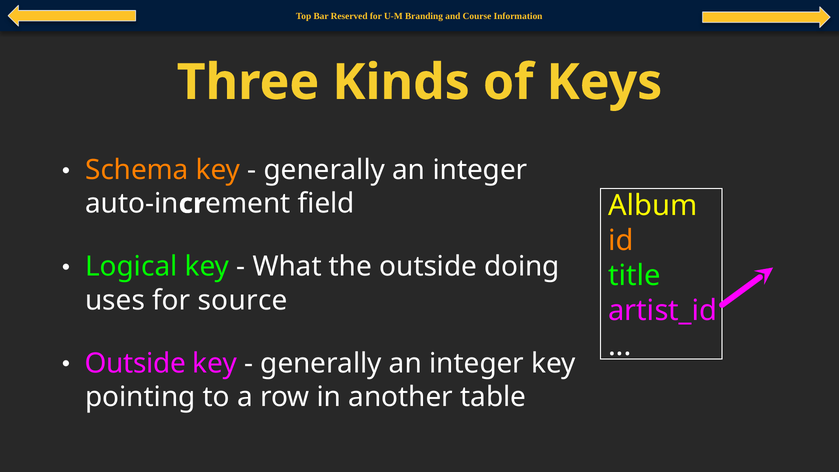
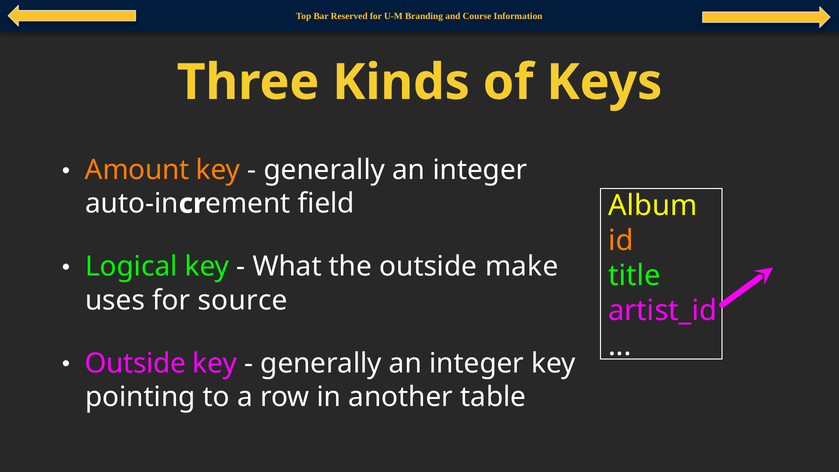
Schema: Schema -> Amount (137, 170)
doing: doing -> make (522, 267)
